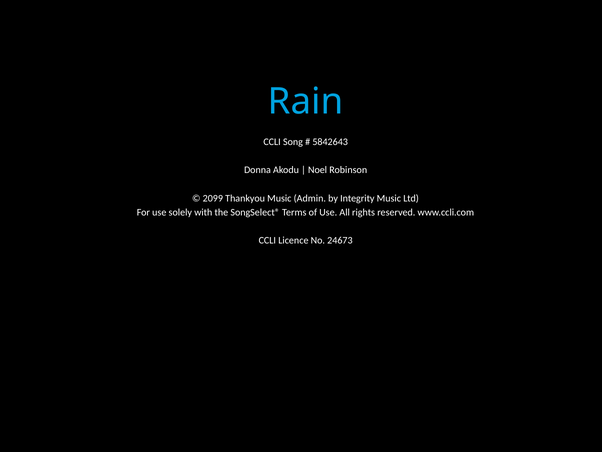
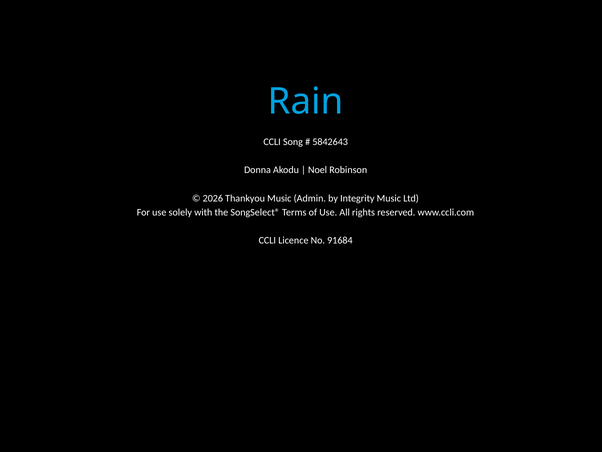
2099: 2099 -> 2026 (213, 198)
24673: 24673 -> 91684 (340, 240)
